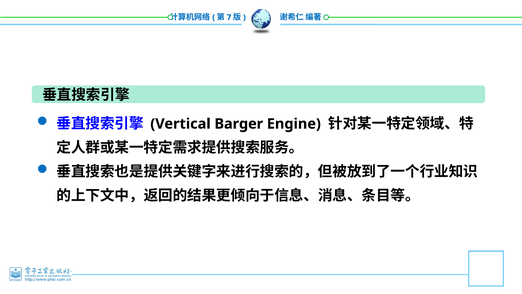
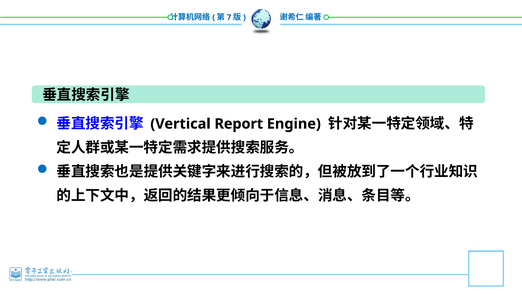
Barger: Barger -> Report (239, 124)
